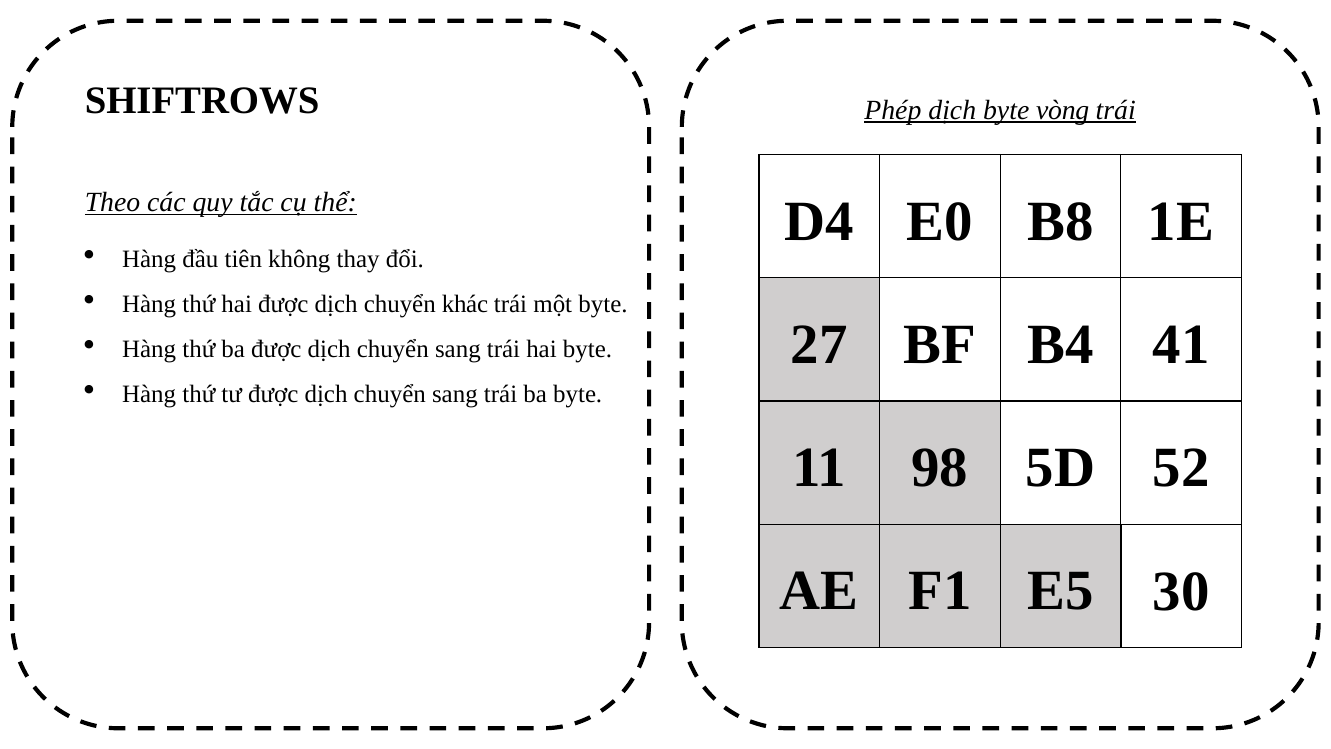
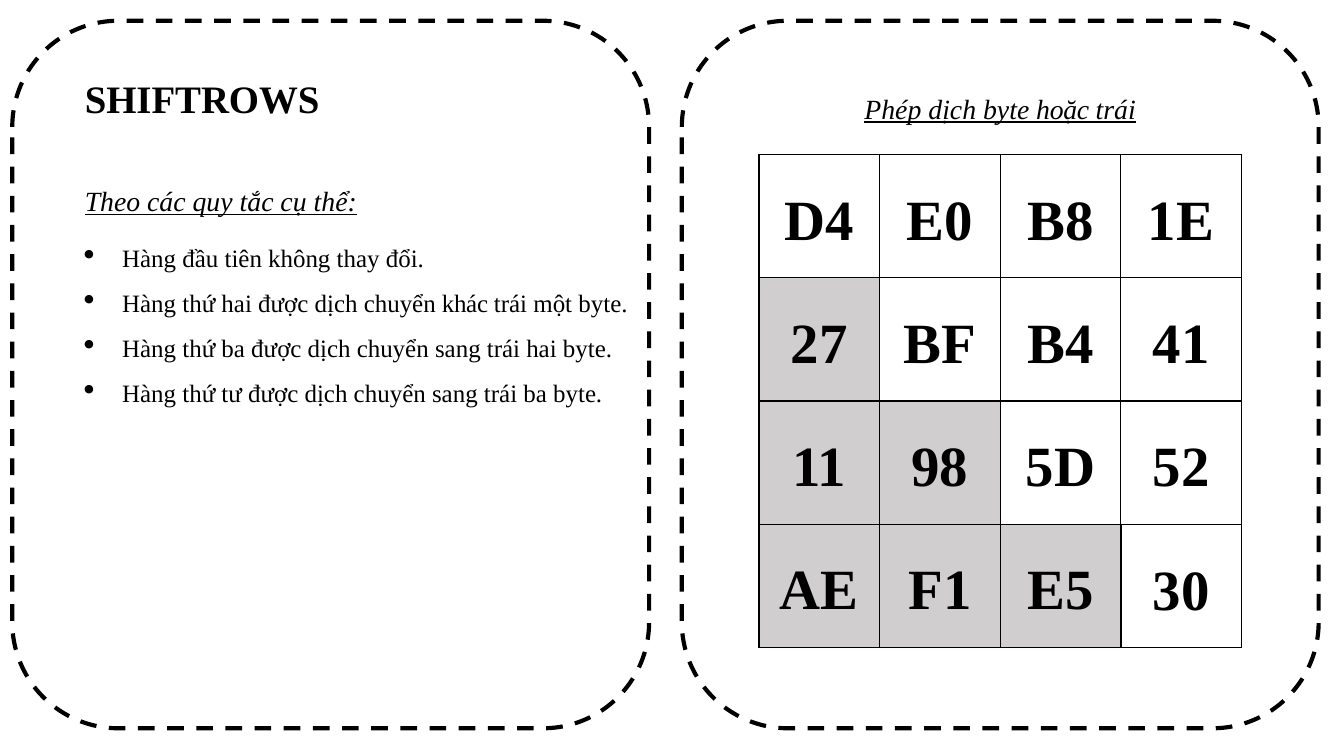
vòng: vòng -> hoặc (1063, 110)
